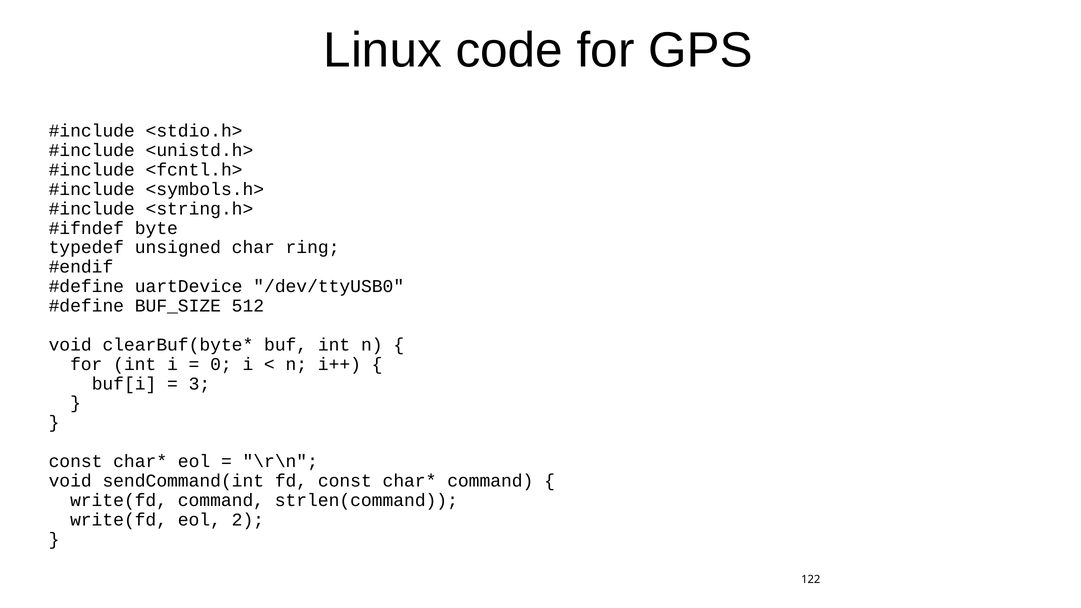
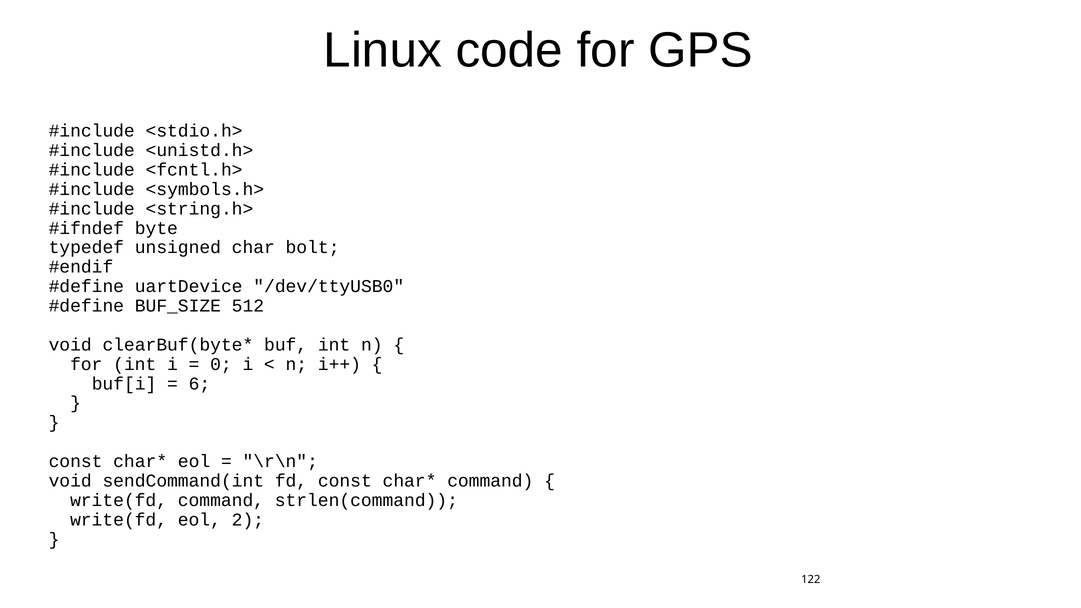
ring: ring -> bolt (313, 248)
3: 3 -> 6 (199, 384)
